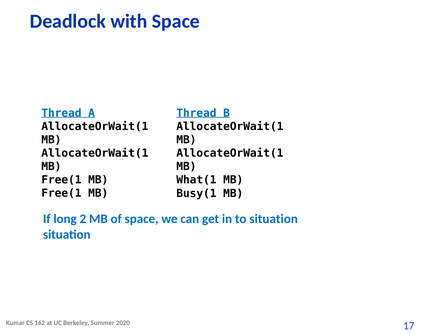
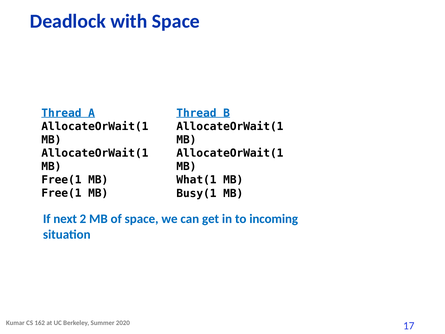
long: long -> next (65, 219)
to situation: situation -> incoming (274, 219)
